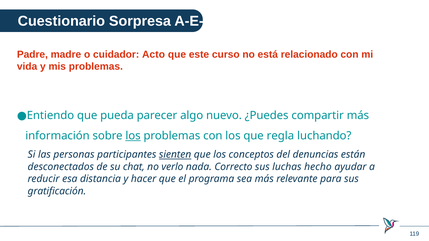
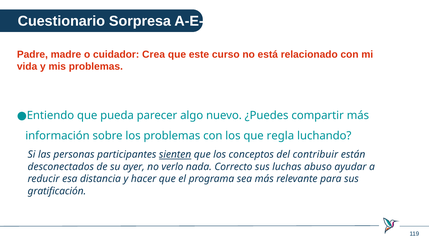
Acto: Acto -> Crea (154, 55)
los underline: present -> none (133, 136)
denuncias: denuncias -> contribuir (315, 155)
chat: chat -> ayer (134, 167)
hecho: hecho -> abuso (318, 167)
